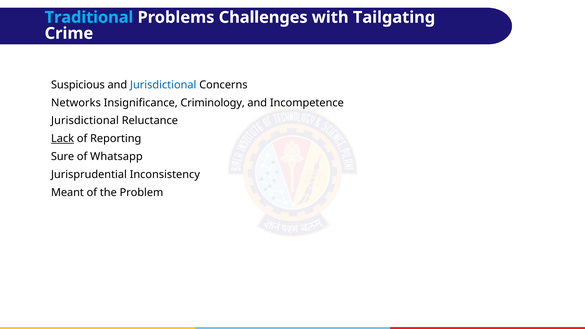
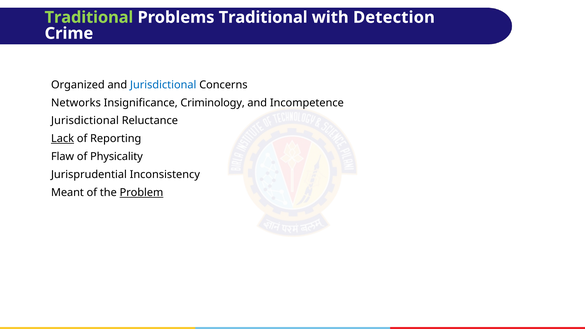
Traditional colour: light blue -> light green (89, 17)
Problems Challenges: Challenges -> Traditional (263, 17)
Tailgating: Tailgating -> Detection (394, 17)
Suspicious: Suspicious -> Organized (78, 85)
Sure: Sure -> Flaw (63, 157)
Whatsapp: Whatsapp -> Physicality (116, 157)
Problem underline: none -> present (141, 193)
